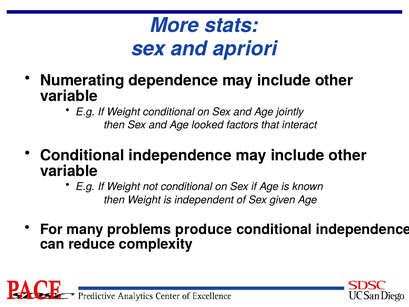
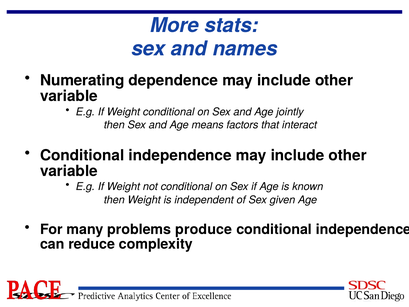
apriori: apriori -> names (245, 49)
looked: looked -> means (208, 125)
